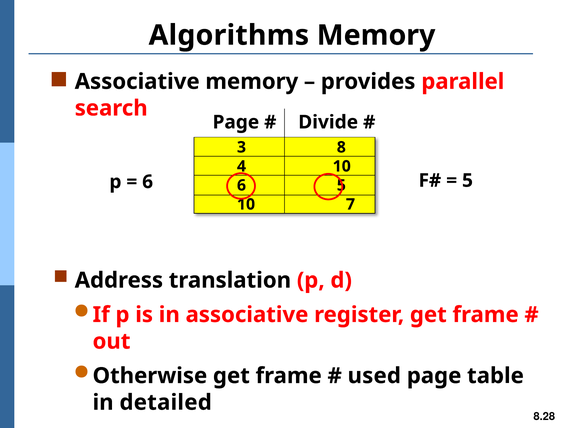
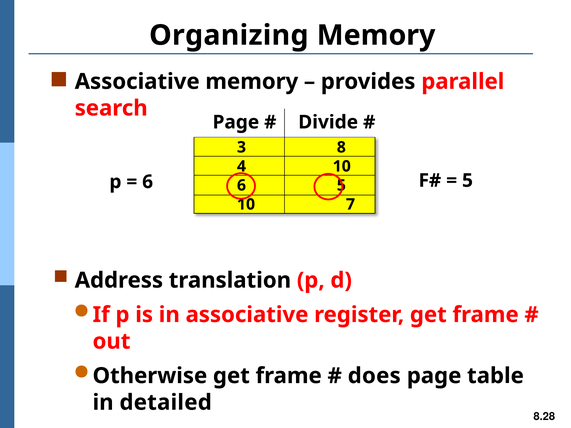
Algorithms: Algorithms -> Organizing (229, 35)
used: used -> does (374, 376)
